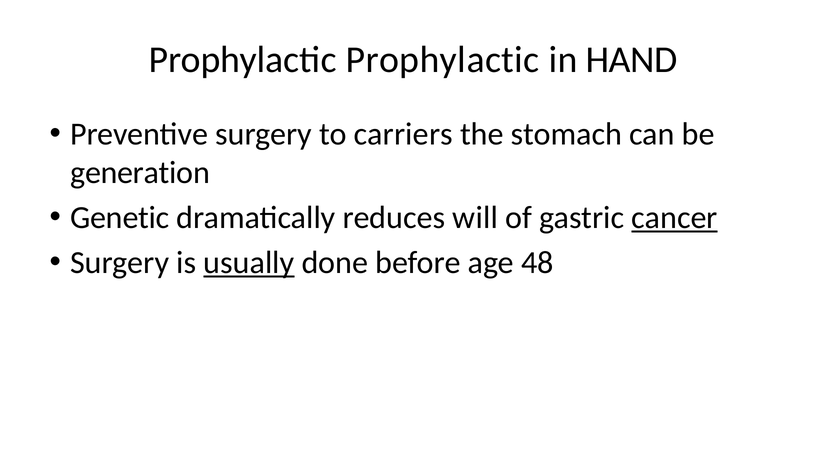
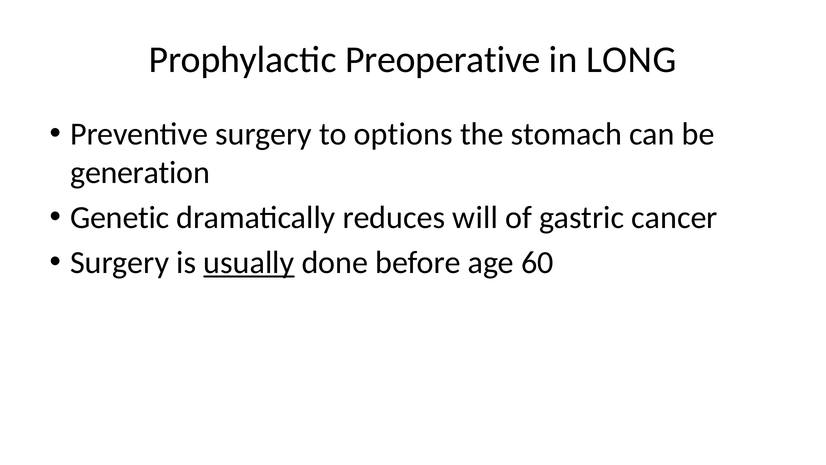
Prophylactic Prophylactic: Prophylactic -> Preoperative (443, 60)
HAND: HAND -> LONG (631, 60)
carriers: carriers -> options (403, 134)
cancer underline: present -> none (674, 218)
48: 48 -> 60 (537, 263)
